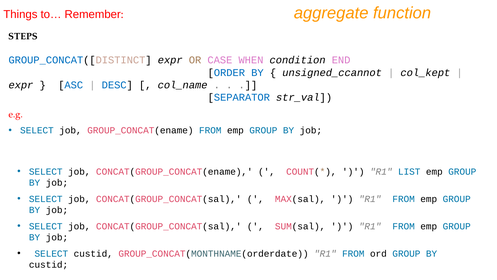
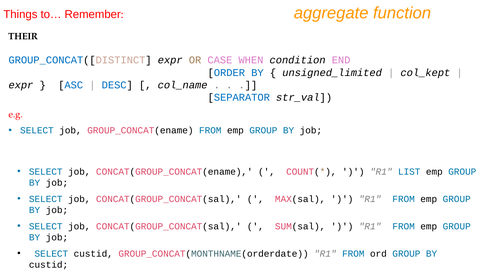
STEPS: STEPS -> THEIR (23, 36)
unsigned_ccannot: unsigned_ccannot -> unsigned_limited (332, 73)
